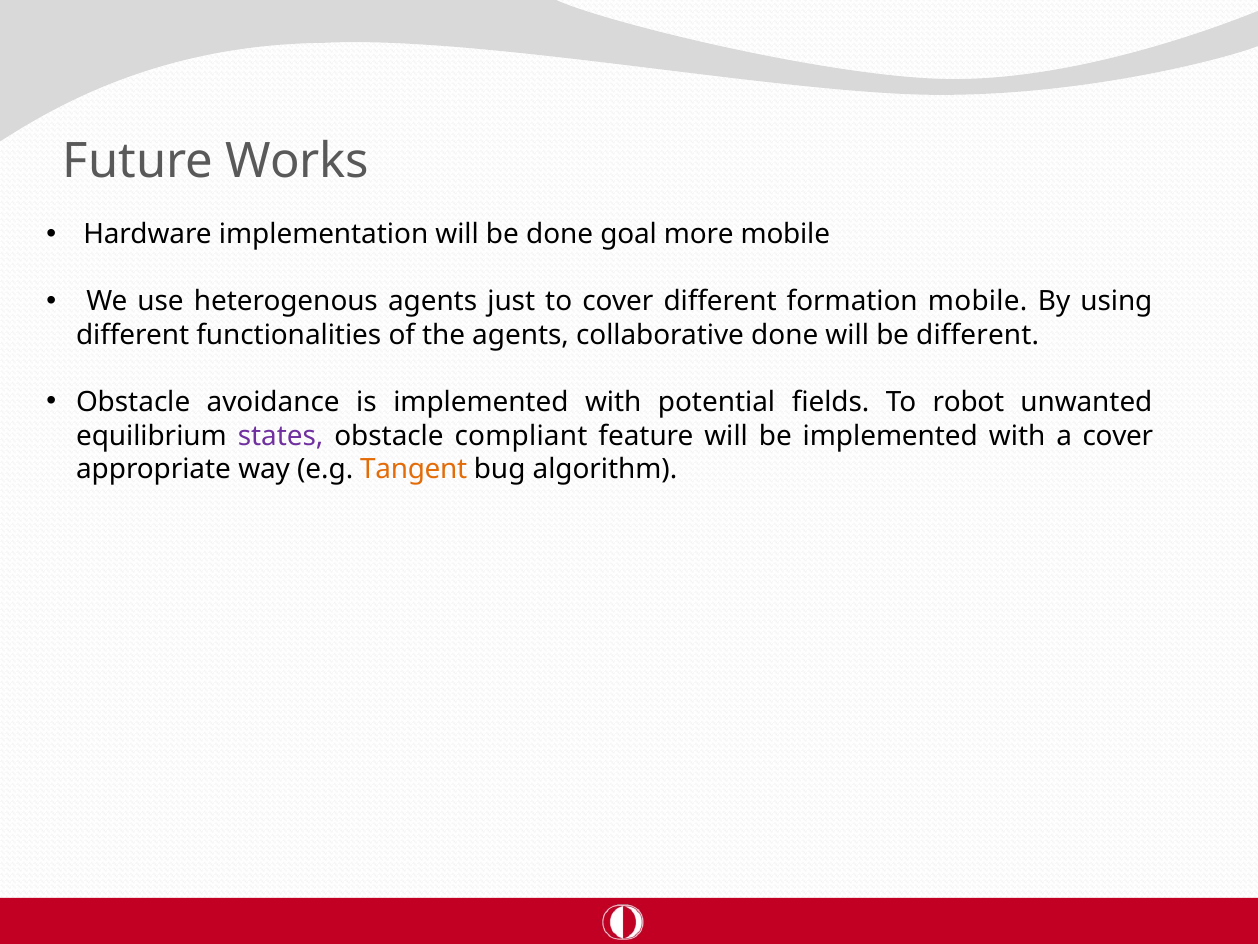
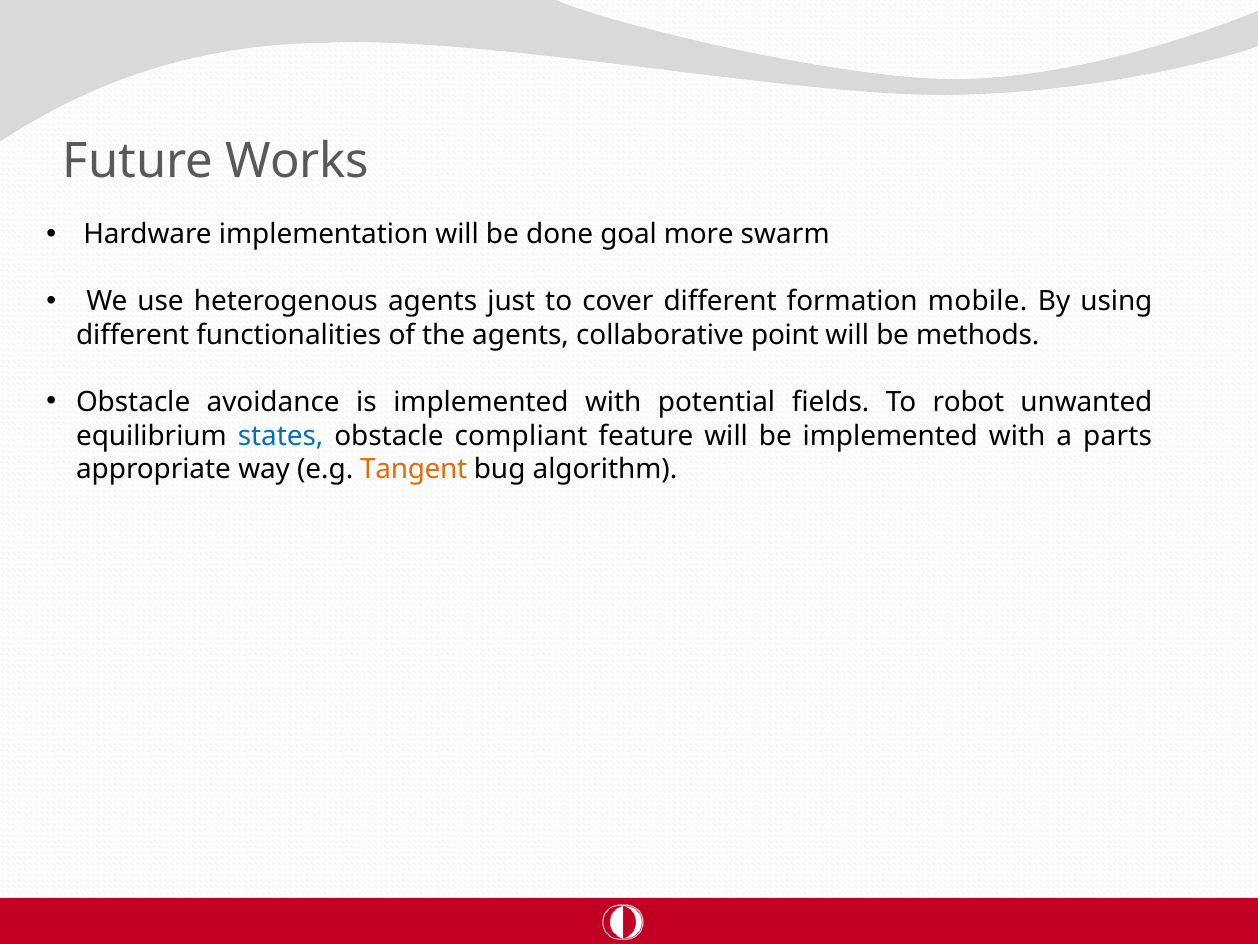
more mobile: mobile -> swarm (785, 235)
collaborative done: done -> point (785, 335)
be different: different -> methods (978, 335)
states colour: purple -> blue (281, 436)
a cover: cover -> parts (1118, 436)
